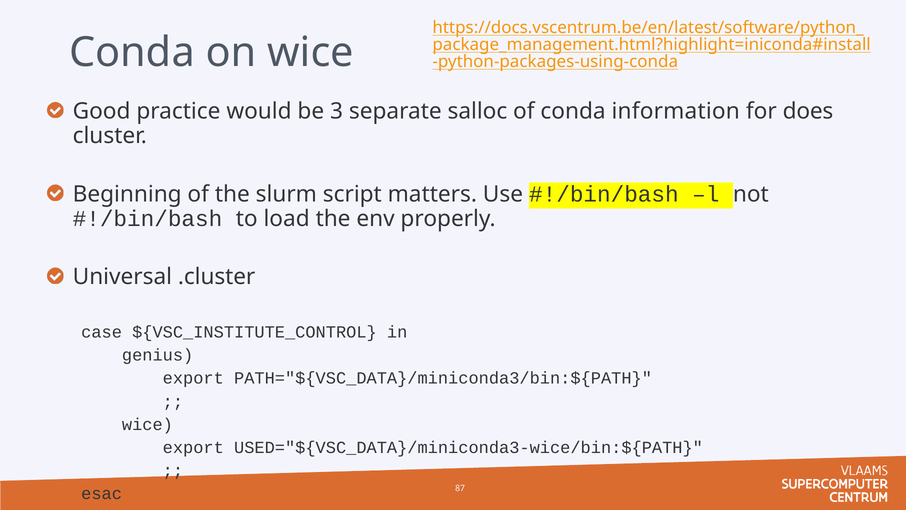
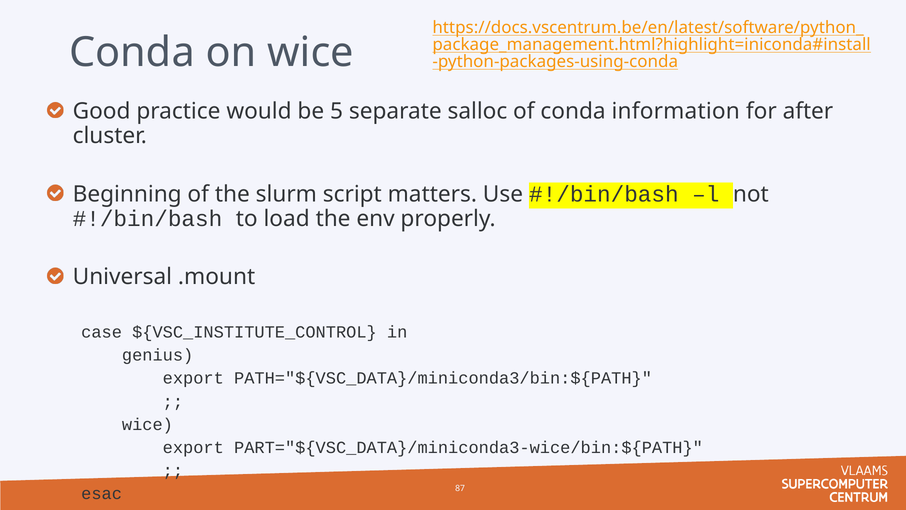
3: 3 -> 5 (337, 111)
does: does -> after (808, 111)
.cluster: .cluster -> .mount (217, 277)
USED="${VSC_DATA}/miniconda3-wice/bin:${PATH: USED="${VSC_DATA}/miniconda3-wice/bin:${PATH -> PART="${VSC_DATA}/miniconda3-wice/bin:${PATH (469, 447)
